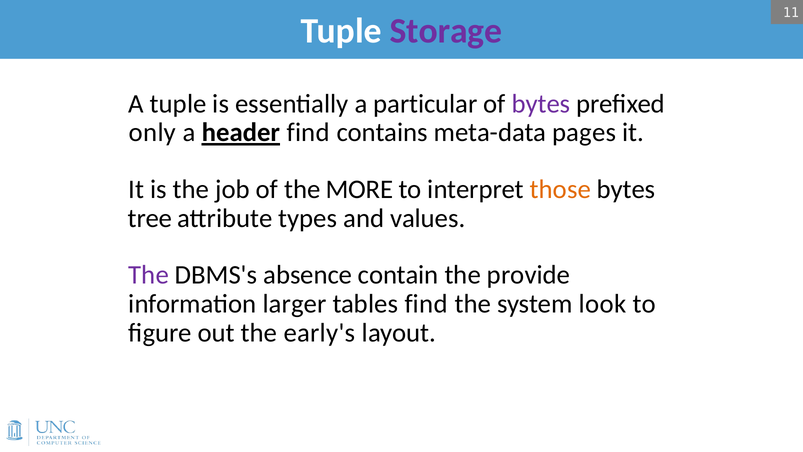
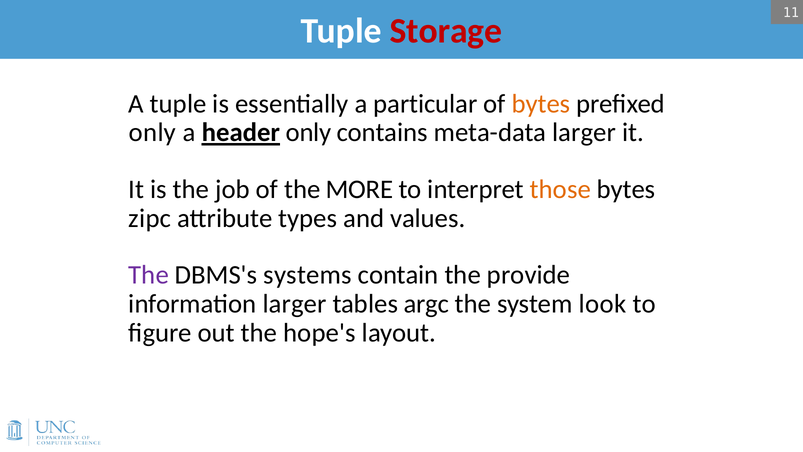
Storage colour: purple -> red (446, 31)
bytes colour: purple -> orange (541, 104)
header find: find -> only (308, 133)
meta-data pages: pages -> larger (584, 133)
tree: tree -> zipc (150, 218)
absence: absence -> systems (308, 275)
tables find: find -> argc (426, 304)
early's: early's -> hope's (320, 333)
